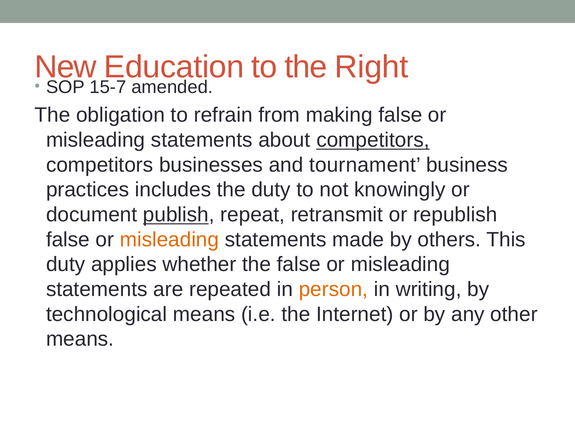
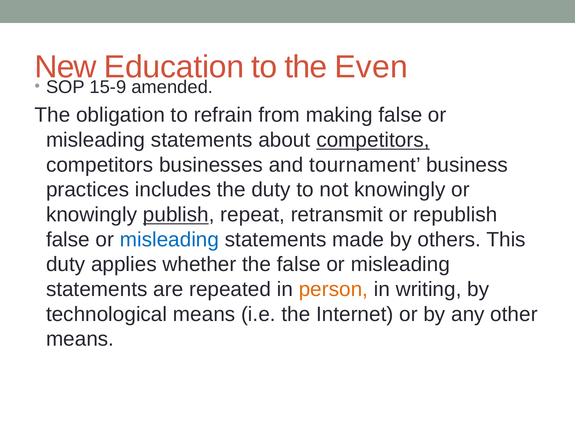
Right: Right -> Even (371, 67)
15-7: 15-7 -> 15-9 (108, 87)
document: document -> knowingly (92, 215)
misleading colour: orange -> blue (169, 240)
